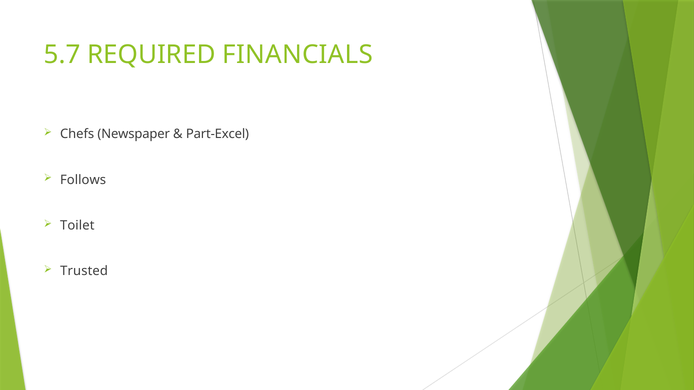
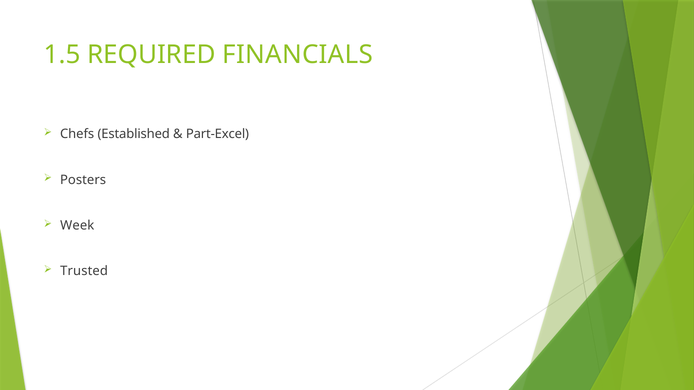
5.7: 5.7 -> 1.5 (62, 55)
Newspaper: Newspaper -> Established (134, 134)
Follows: Follows -> Posters (83, 180)
Toilet: Toilet -> Week (77, 226)
